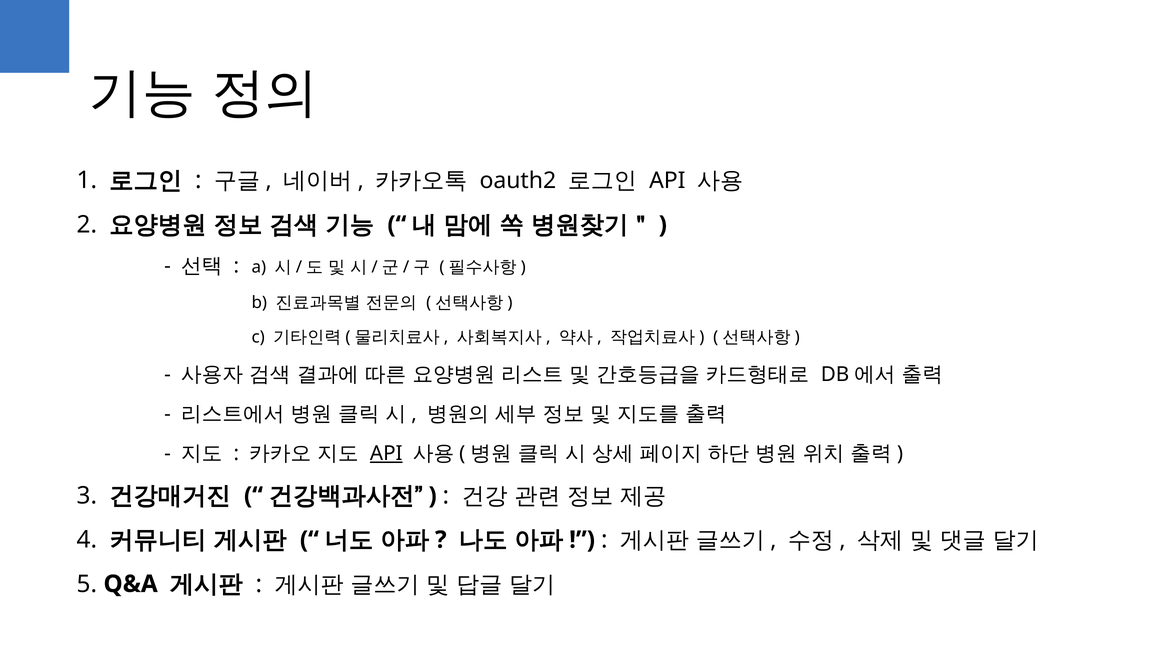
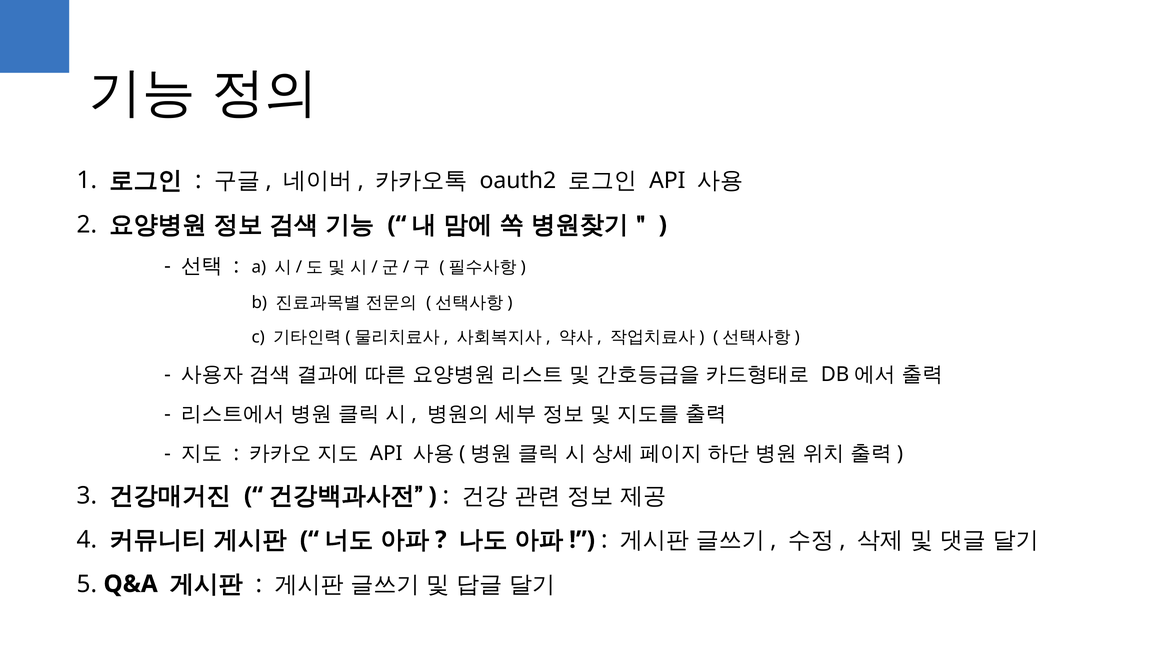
API underline: present -> none (386, 454)
